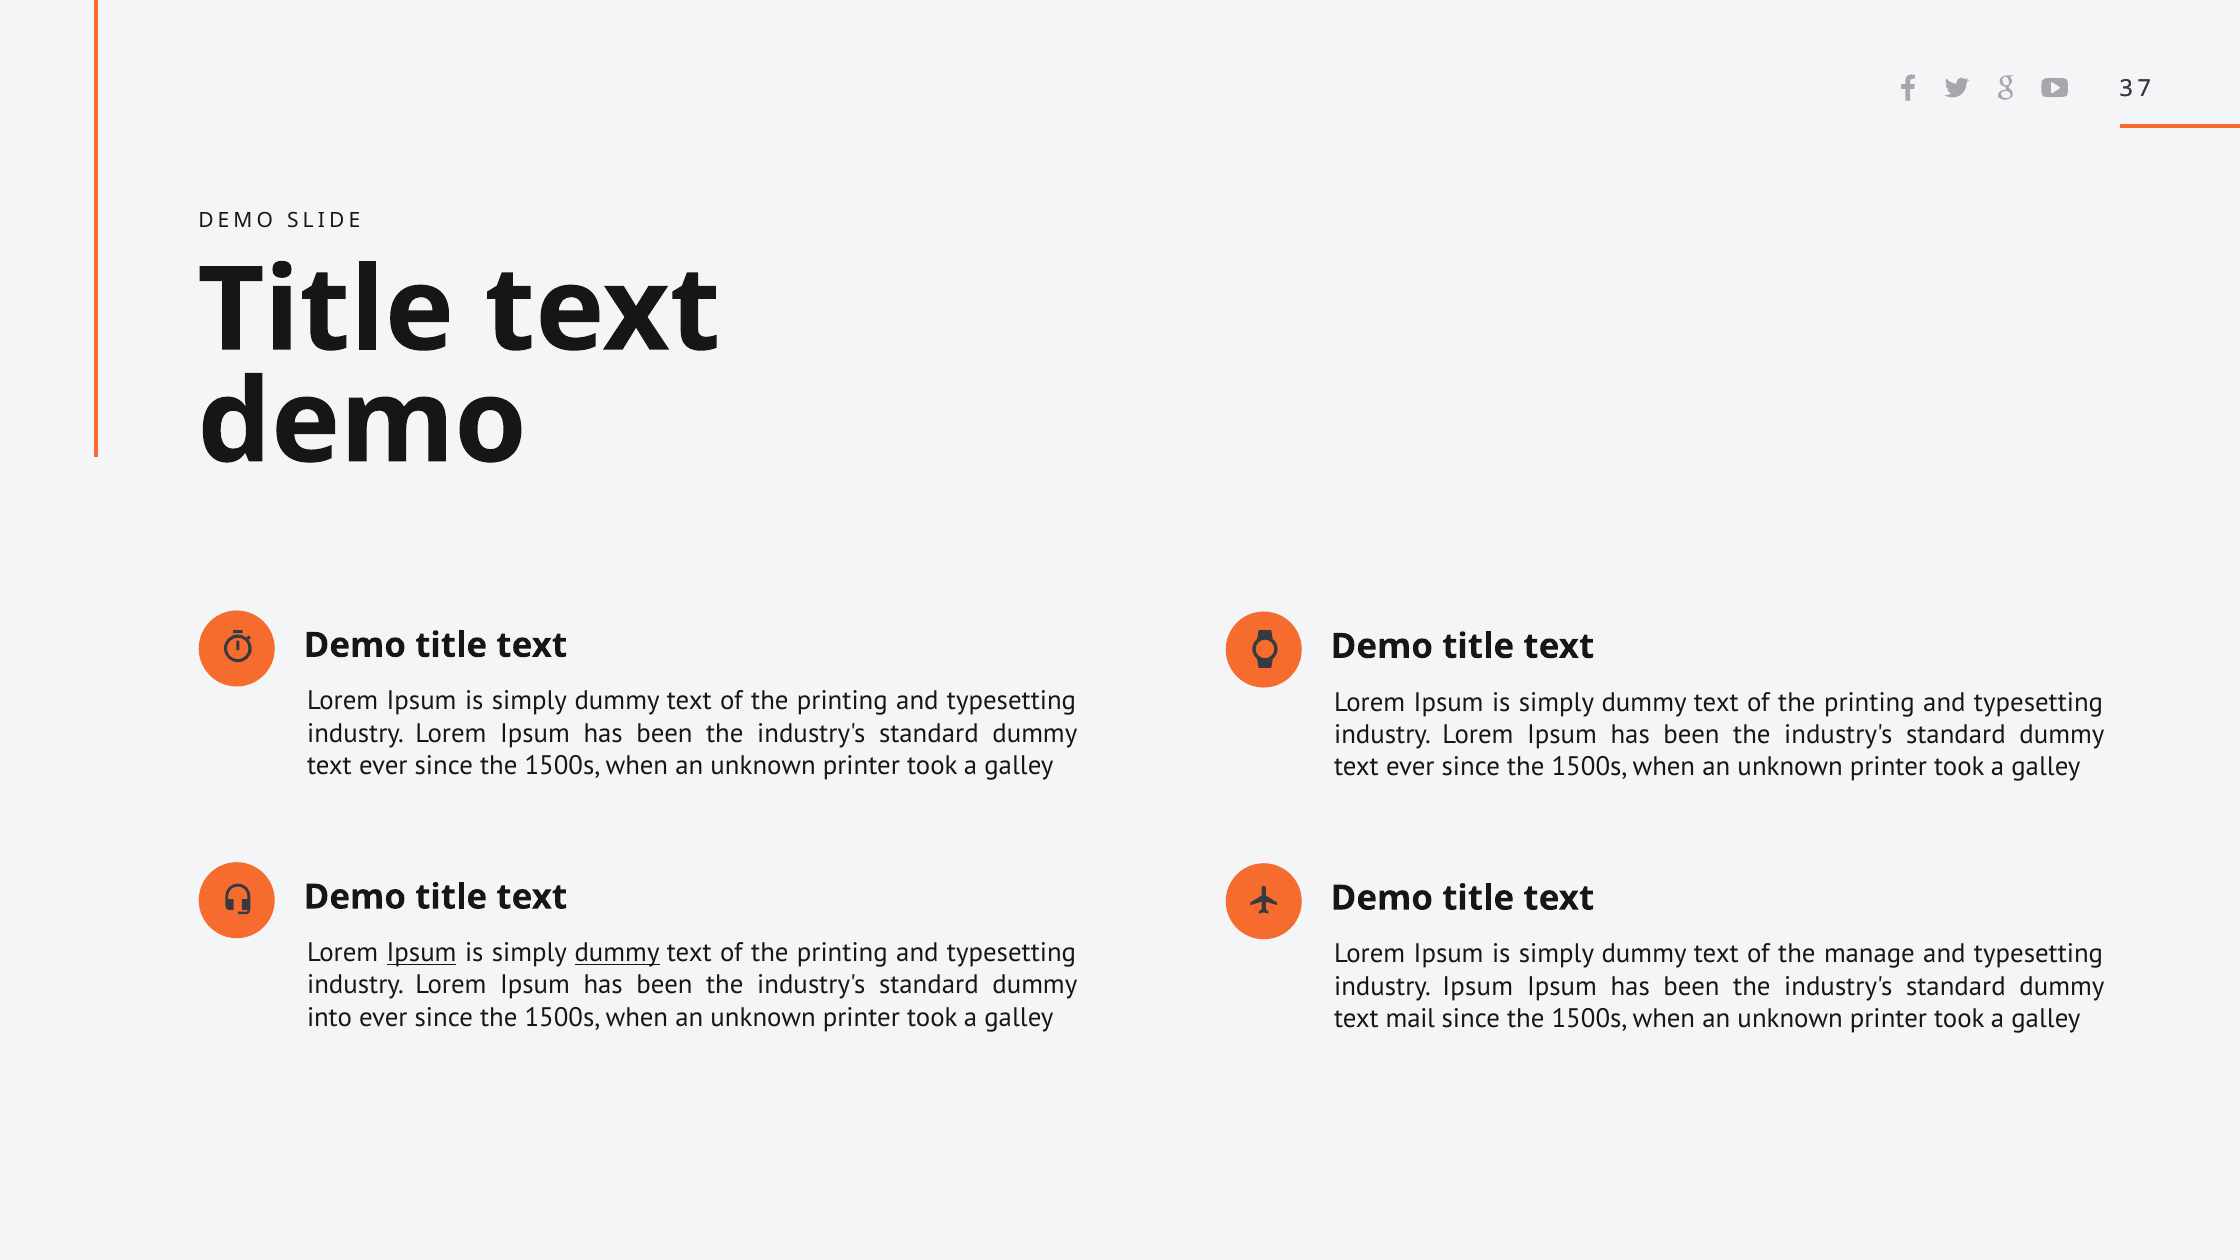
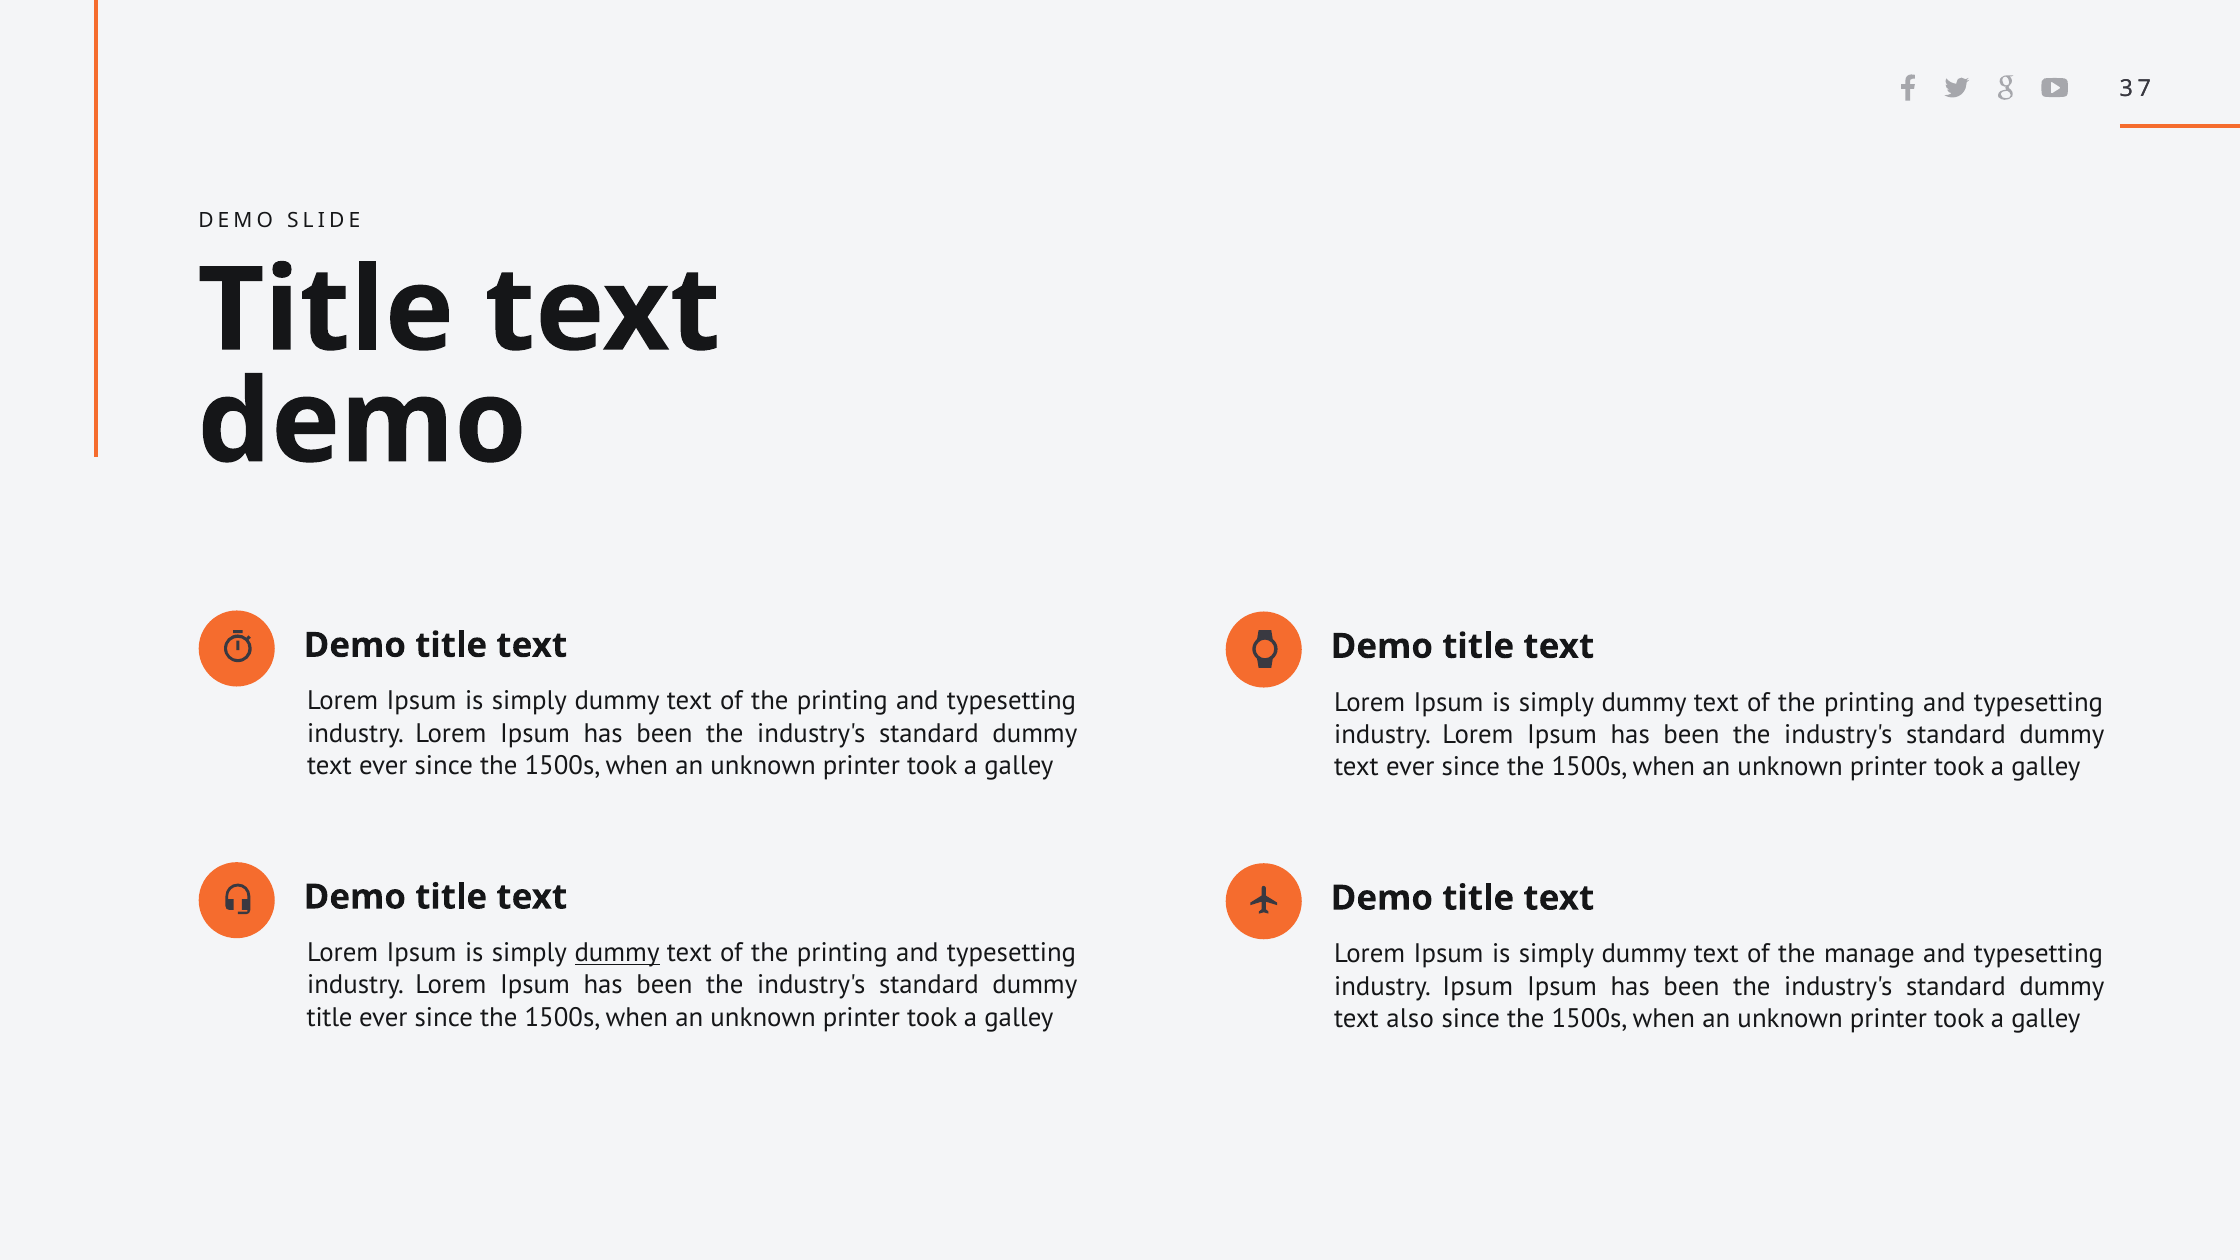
Ipsum underline: present -> none (422, 953)
into: into -> title (330, 1017)
mail: mail -> also (1410, 1018)
